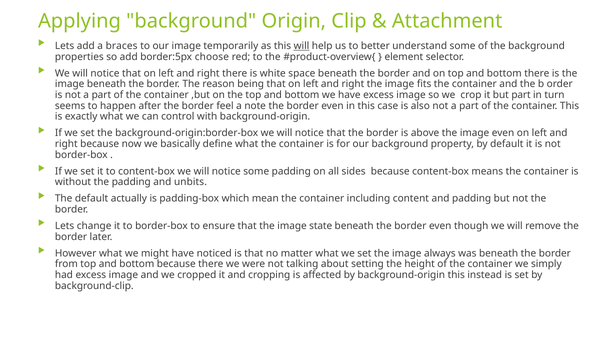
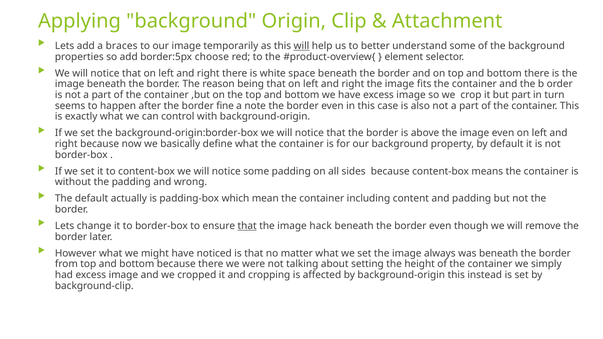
feel: feel -> fine (225, 106)
unbits: unbits -> wrong (191, 182)
that underline: none -> present (247, 226)
state: state -> hack (321, 226)
